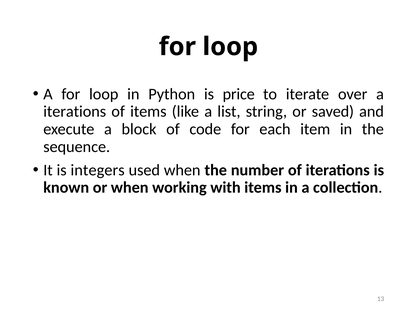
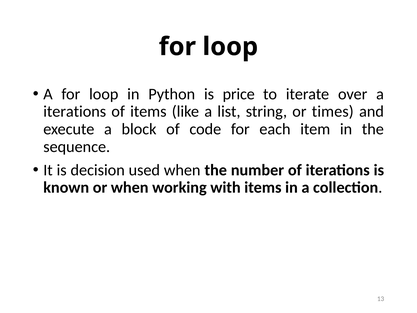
saved: saved -> times (333, 112)
integers: integers -> decision (98, 170)
